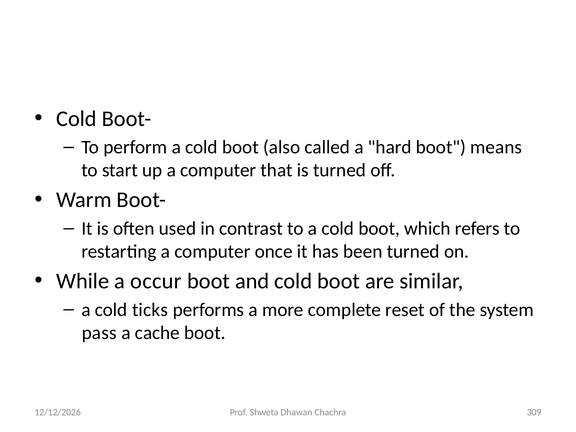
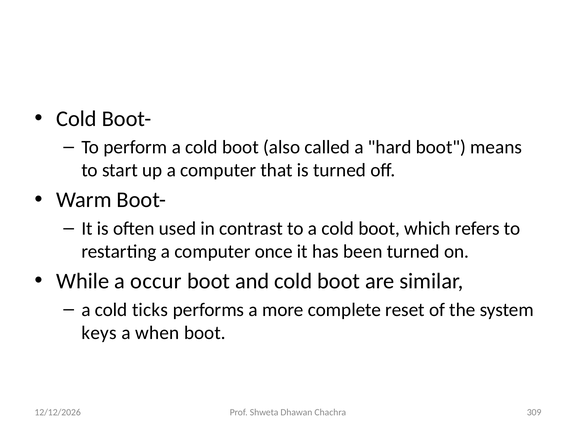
pass: pass -> keys (99, 333)
cache: cache -> when (157, 333)
